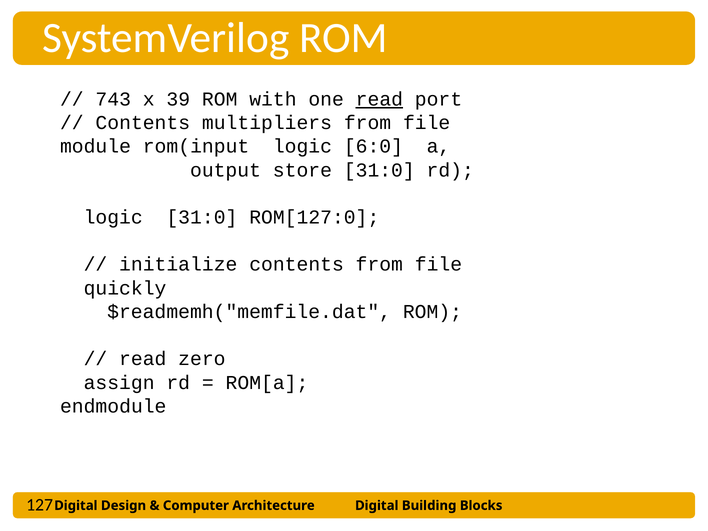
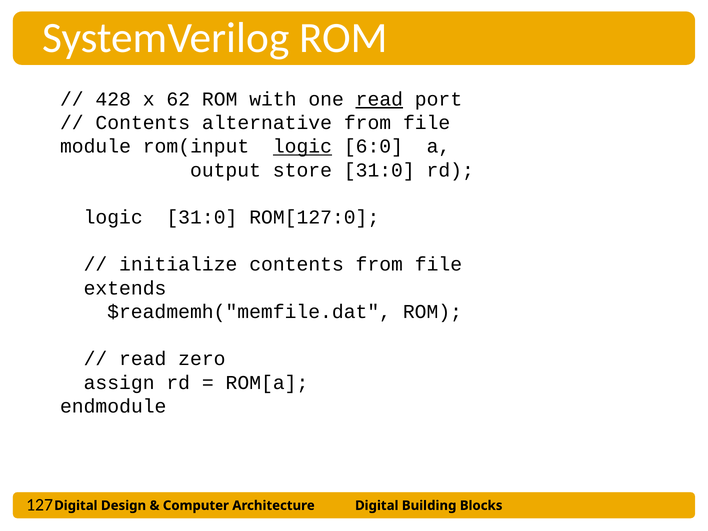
743: 743 -> 428 (113, 99)
39: 39 -> 62 (178, 99)
multipliers: multipliers -> alternative (267, 123)
logic underline: none -> present (302, 146)
quickly: quickly -> extends (125, 288)
